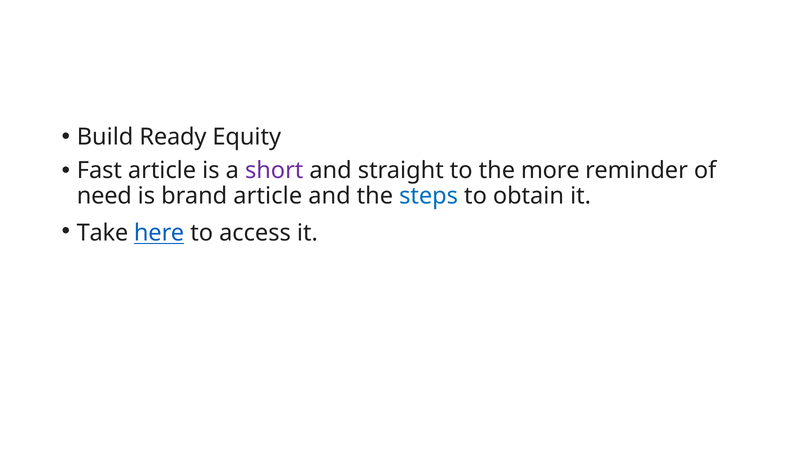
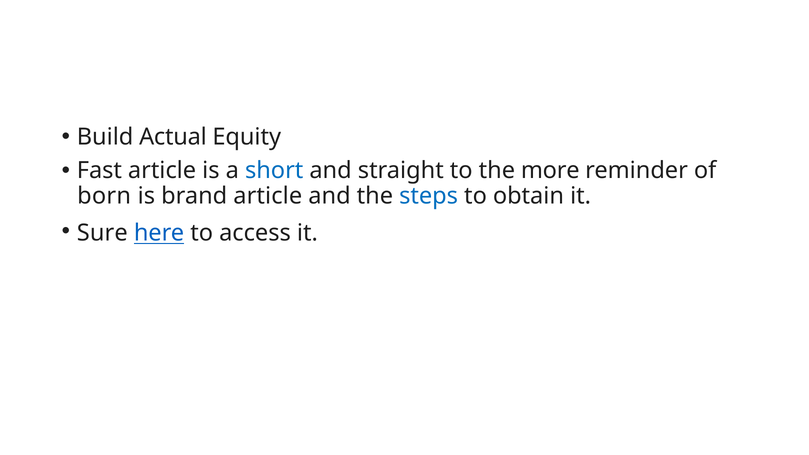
Ready: Ready -> Actual (173, 137)
short colour: purple -> blue (274, 171)
need: need -> born (104, 196)
Take: Take -> Sure (102, 233)
